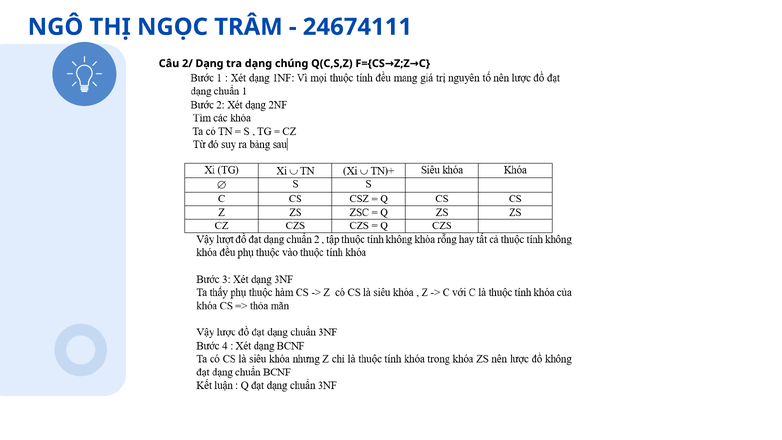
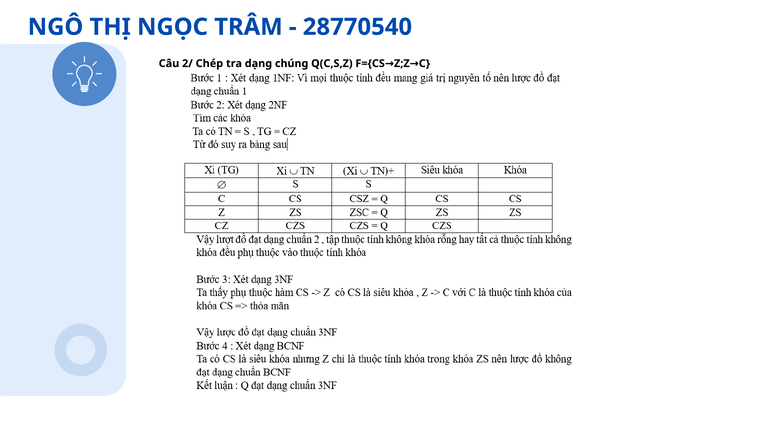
24674111: 24674111 -> 28770540 (357, 27)
2/ Dạng: Dạng -> Chép (209, 63)
